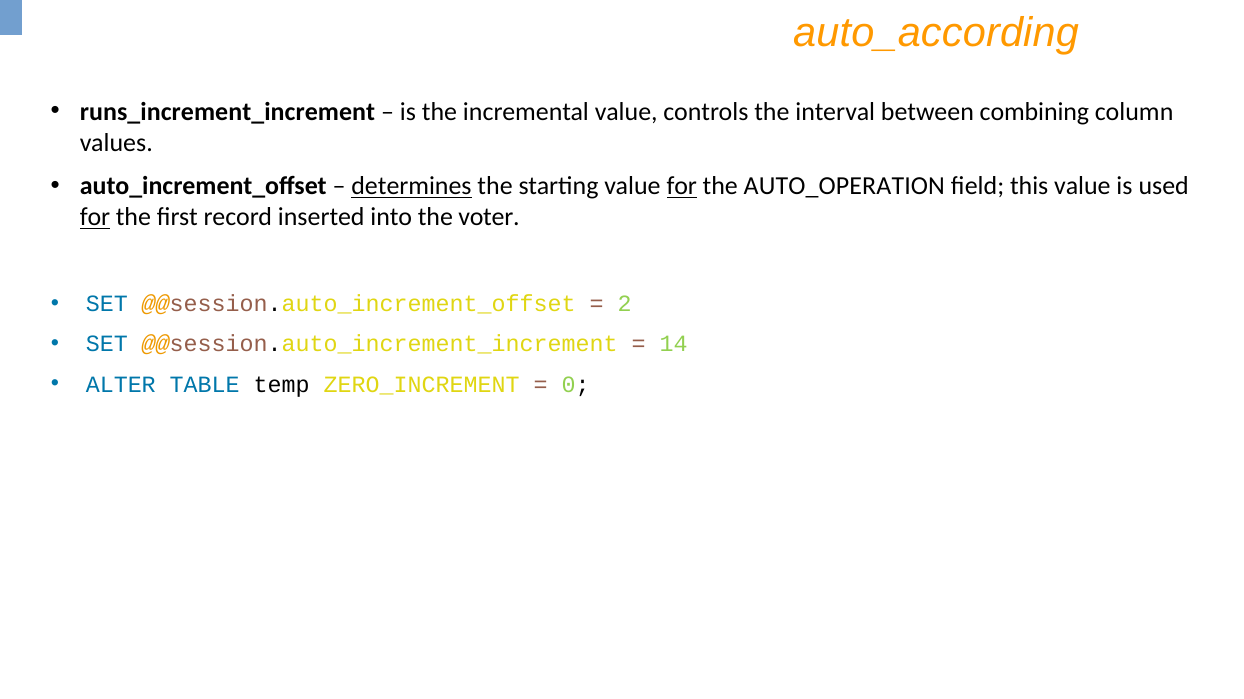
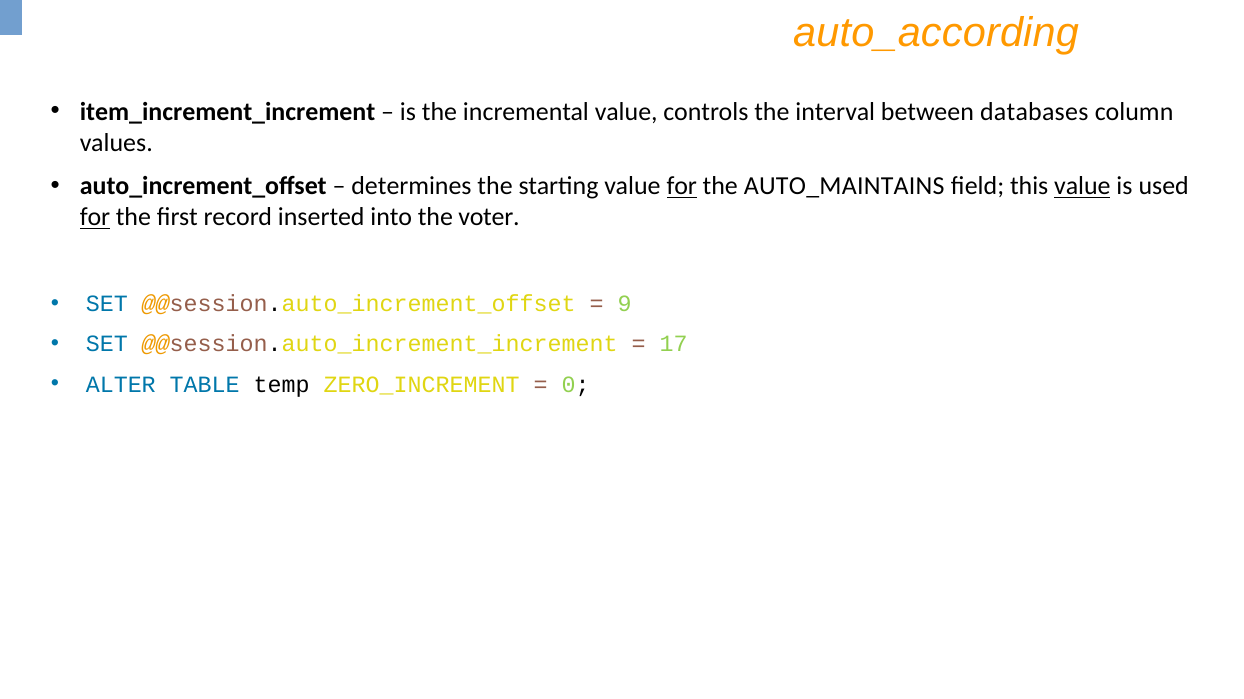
runs_increment_increment: runs_increment_increment -> item_increment_increment (228, 112)
combining: combining -> databases (1034, 112)
determines underline: present -> none (411, 186)
AUTO_OPERATION: AUTO_OPERATION -> AUTO_MAINTAINS (844, 186)
value underline: none -> present (1082, 186)
2: 2 -> 9 (625, 304)
14: 14 -> 17 (674, 344)
